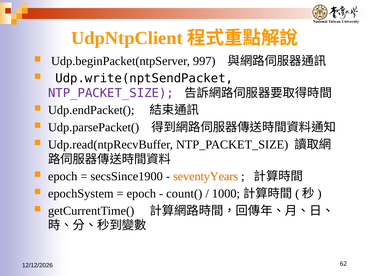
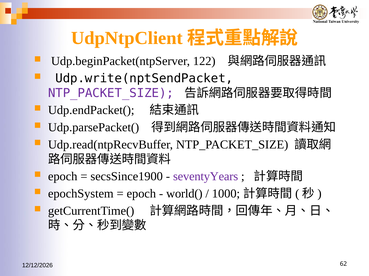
997: 997 -> 122 (204, 61)
seventyYears colour: orange -> purple (206, 177)
count(: count( -> world( (184, 194)
